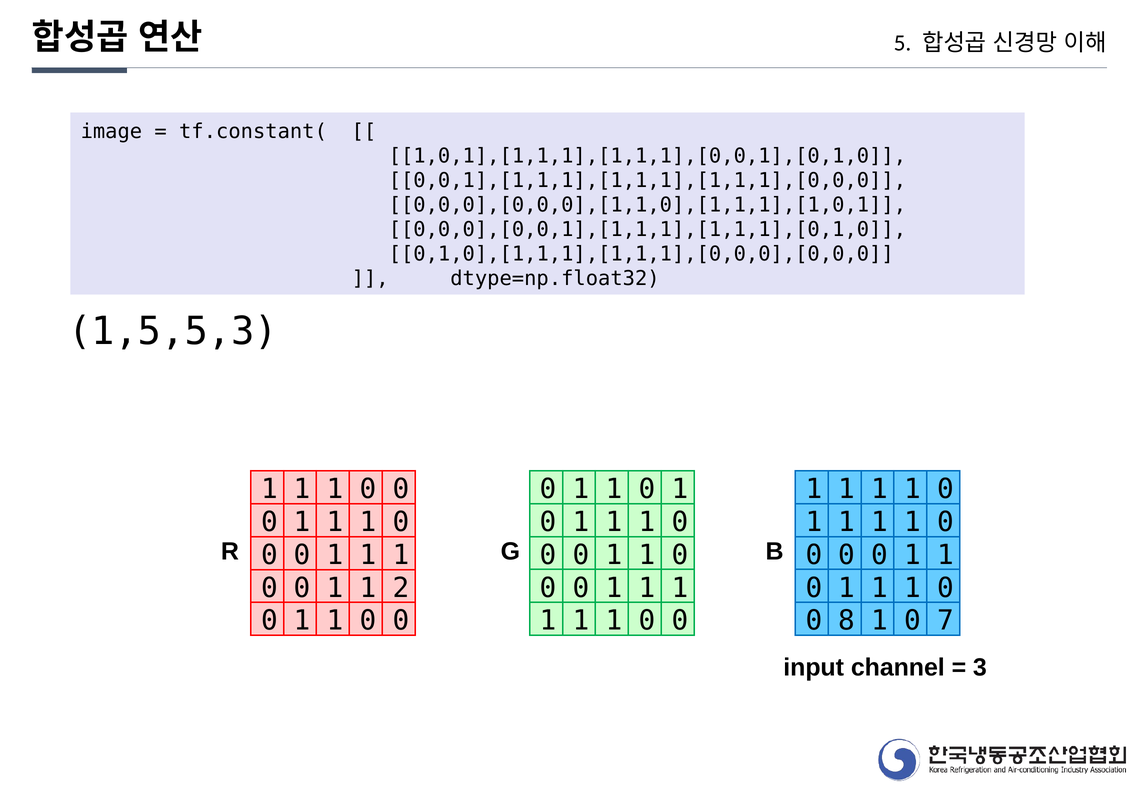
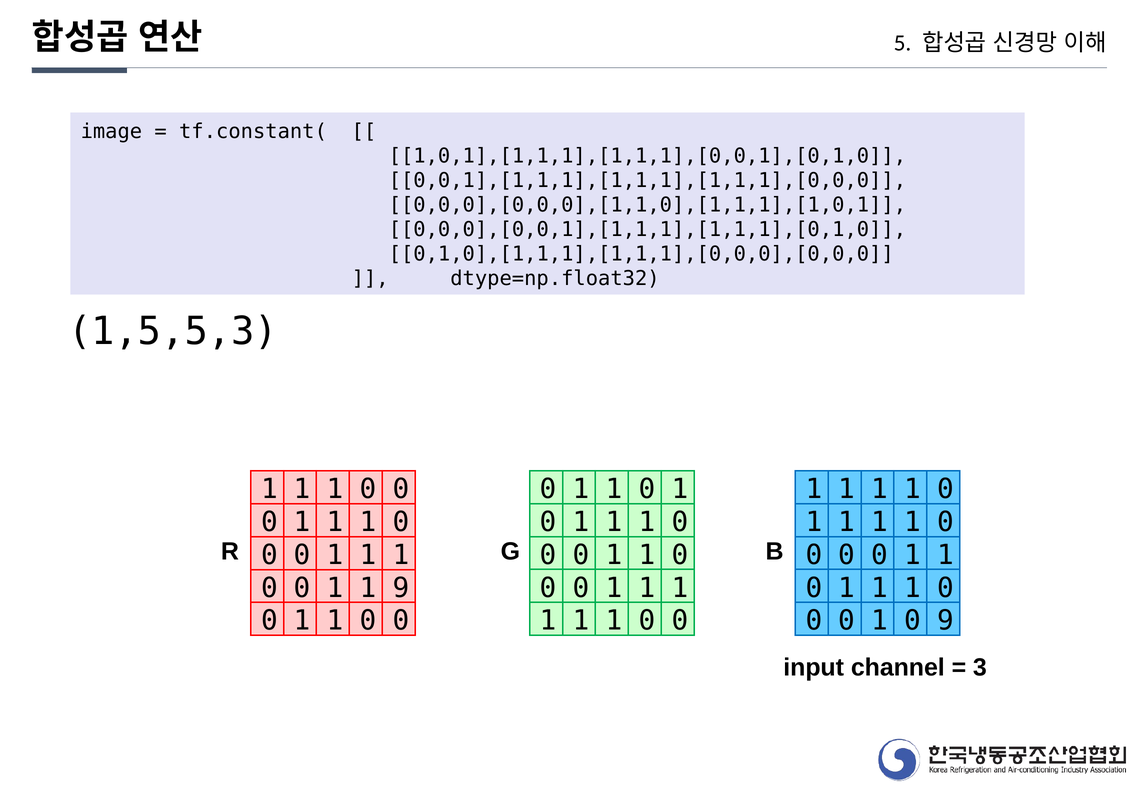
1 2: 2 -> 9 (401, 588)
8: 8 -> 0 (847, 621)
0 7: 7 -> 9 (945, 621)
